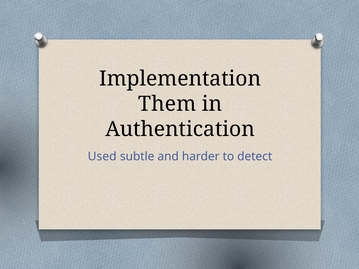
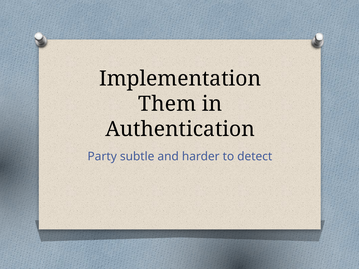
Used: Used -> Party (102, 156)
